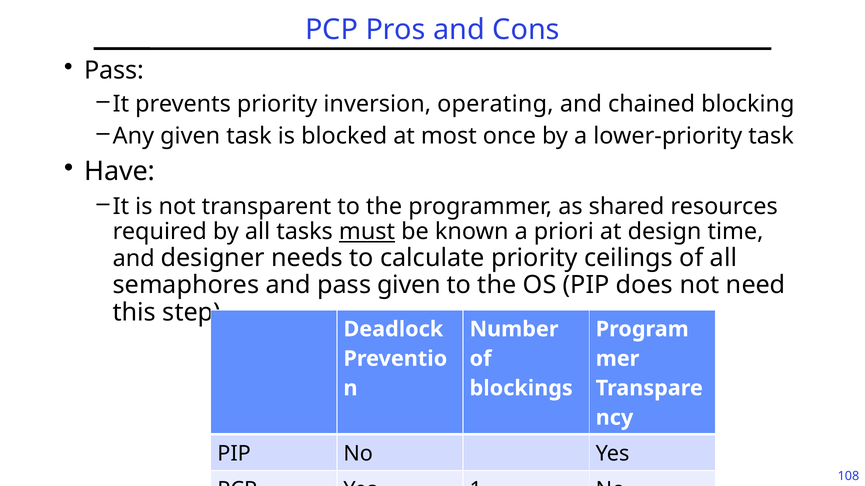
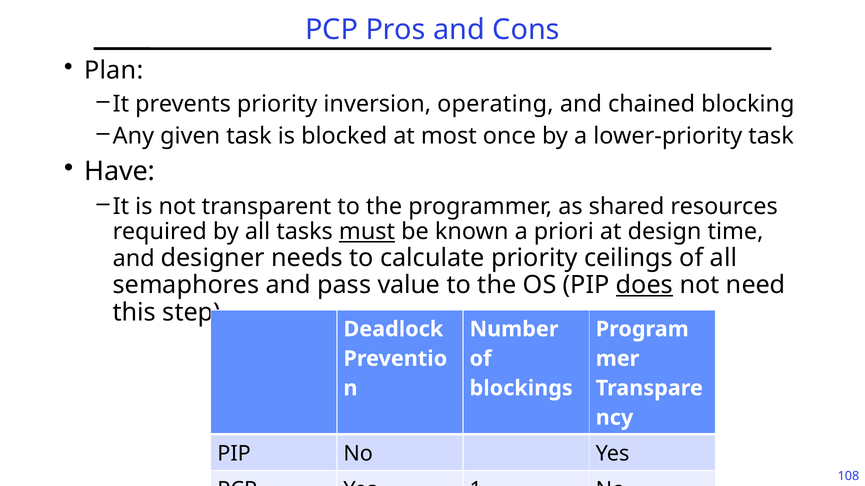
Pass: Pass -> Plan (114, 71)
pass given: given -> value (409, 285)
does underline: none -> present (644, 285)
